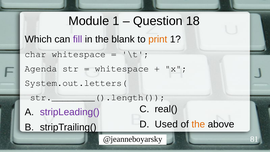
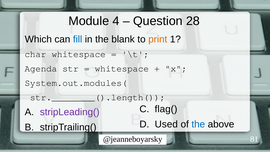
Module 1: 1 -> 4 (116, 21)
18: 18 -> 28 (193, 21)
fill colour: purple -> blue (78, 39)
System.out.letters(: System.out.letters( -> System.out.modules( (76, 83)
real(: real( -> flag( (166, 109)
the colour: orange -> blue (198, 124)
